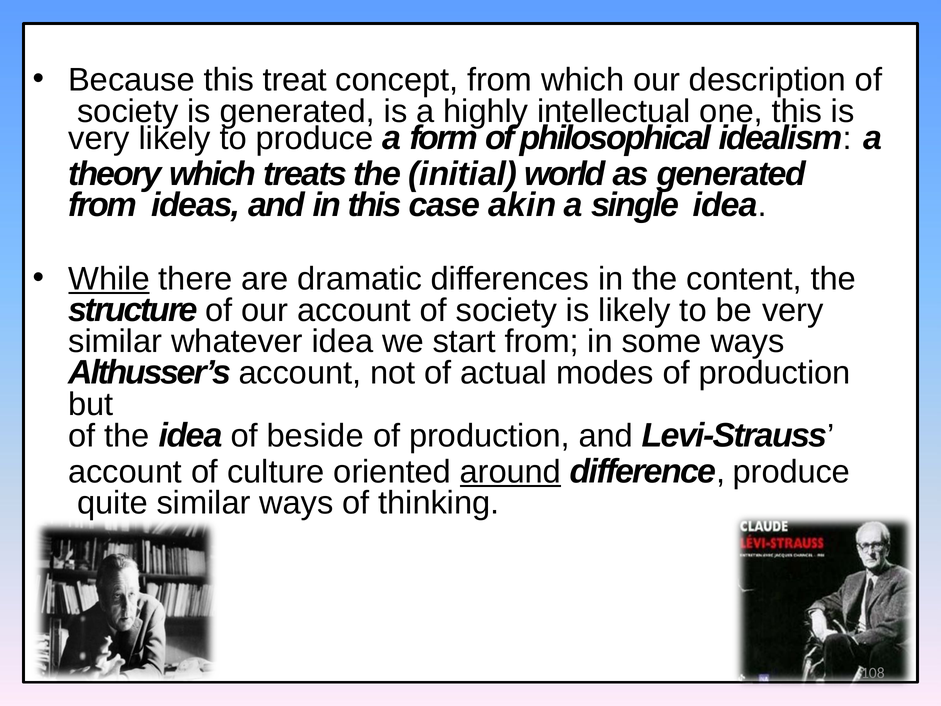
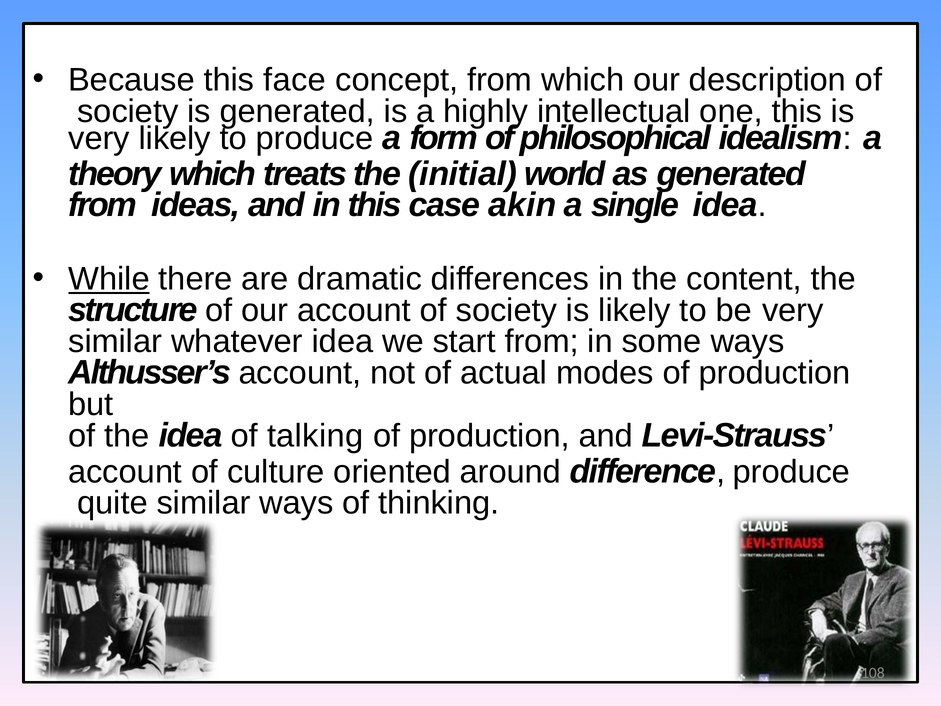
treat: treat -> face (295, 80)
beside: beside -> talking (315, 436)
around underline: present -> none (510, 472)
